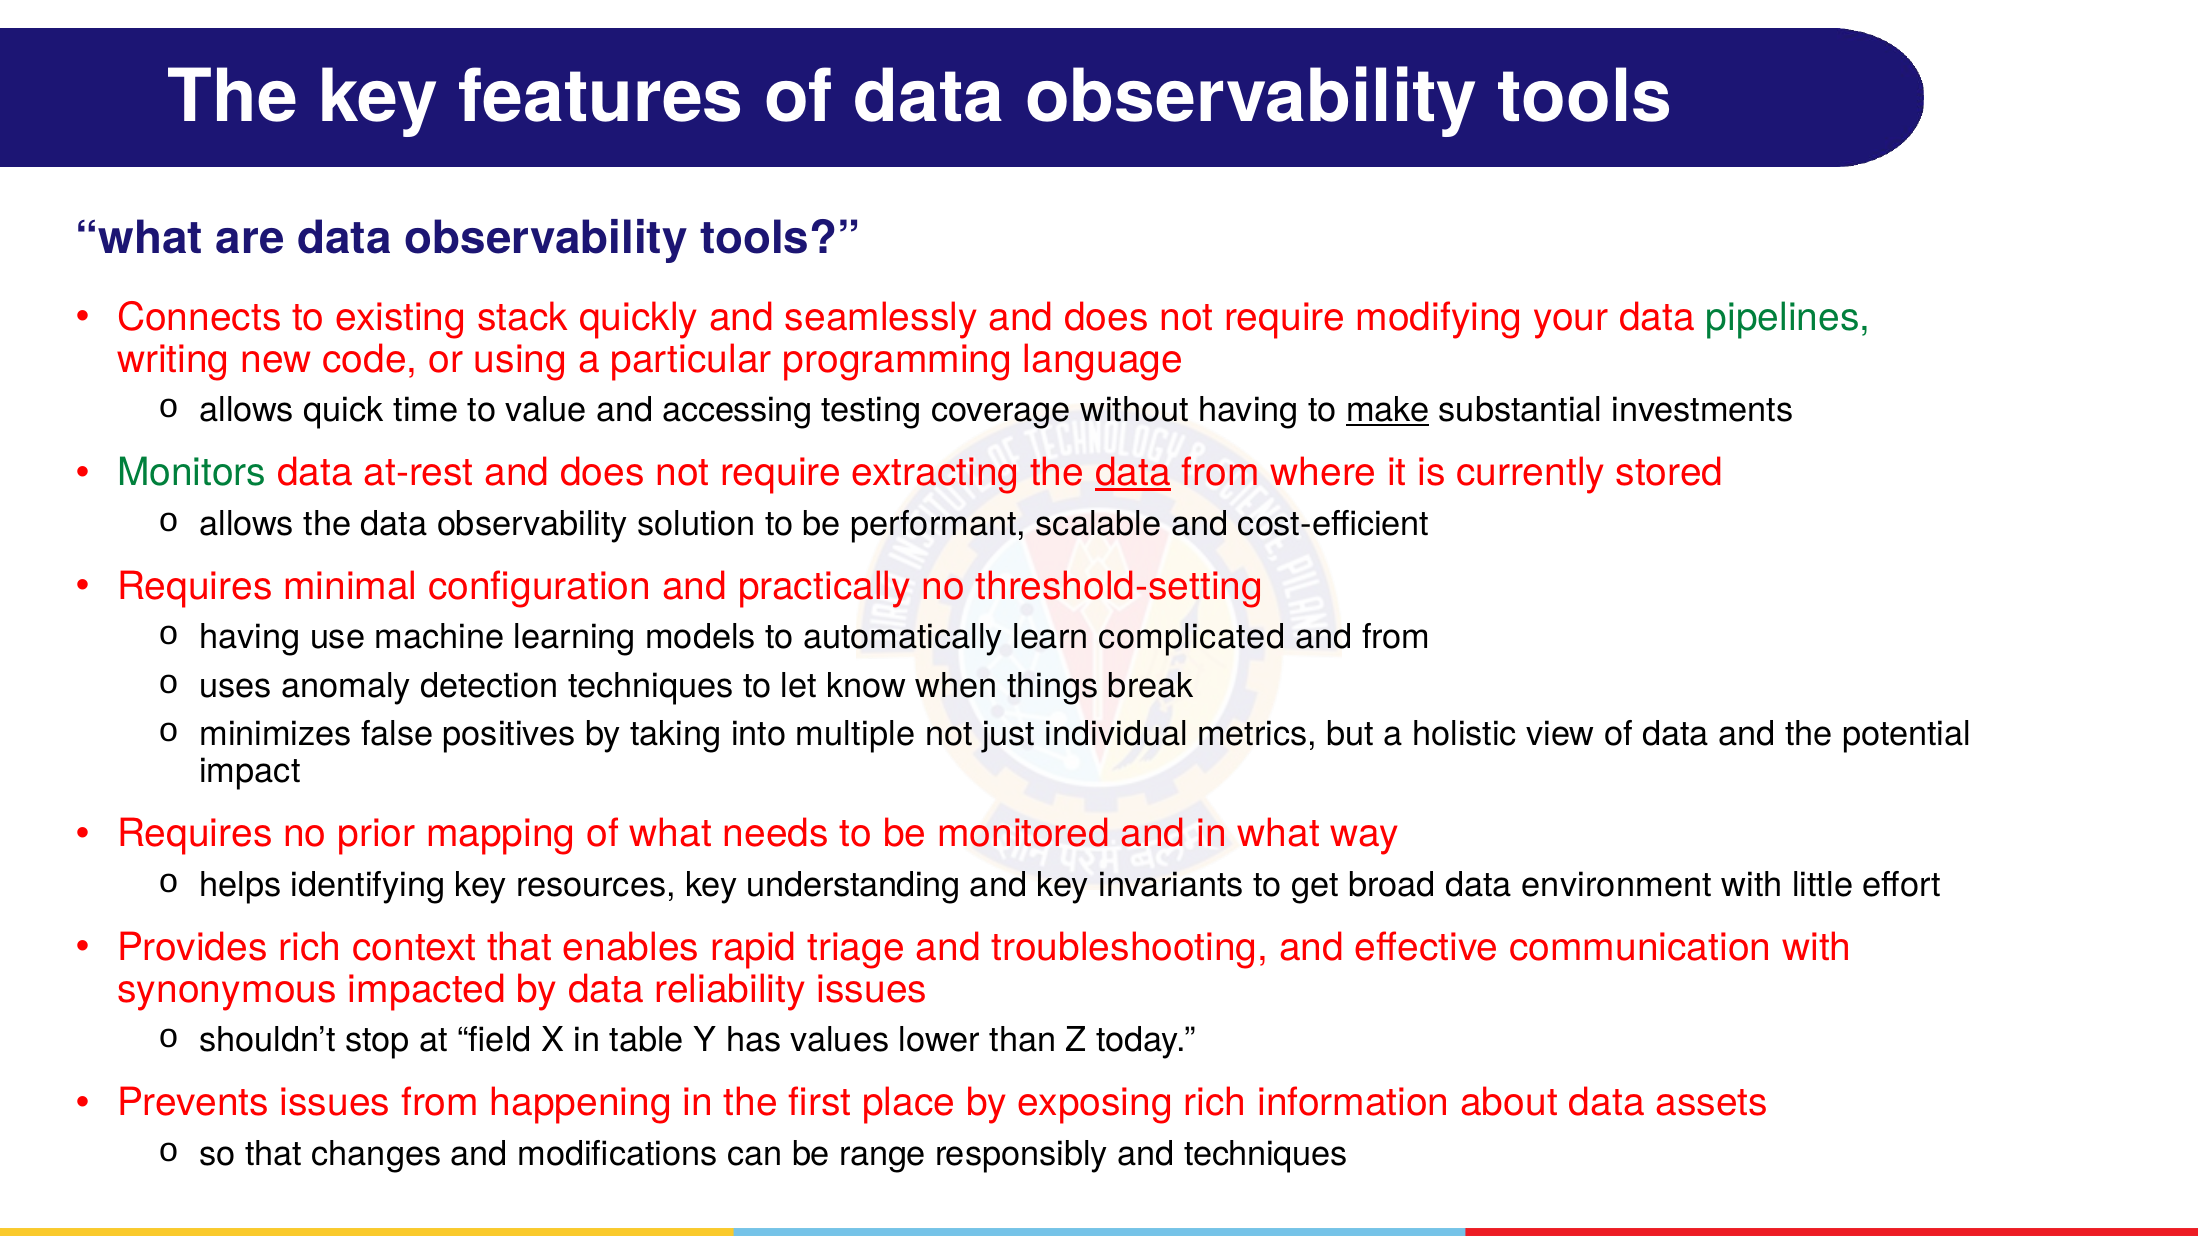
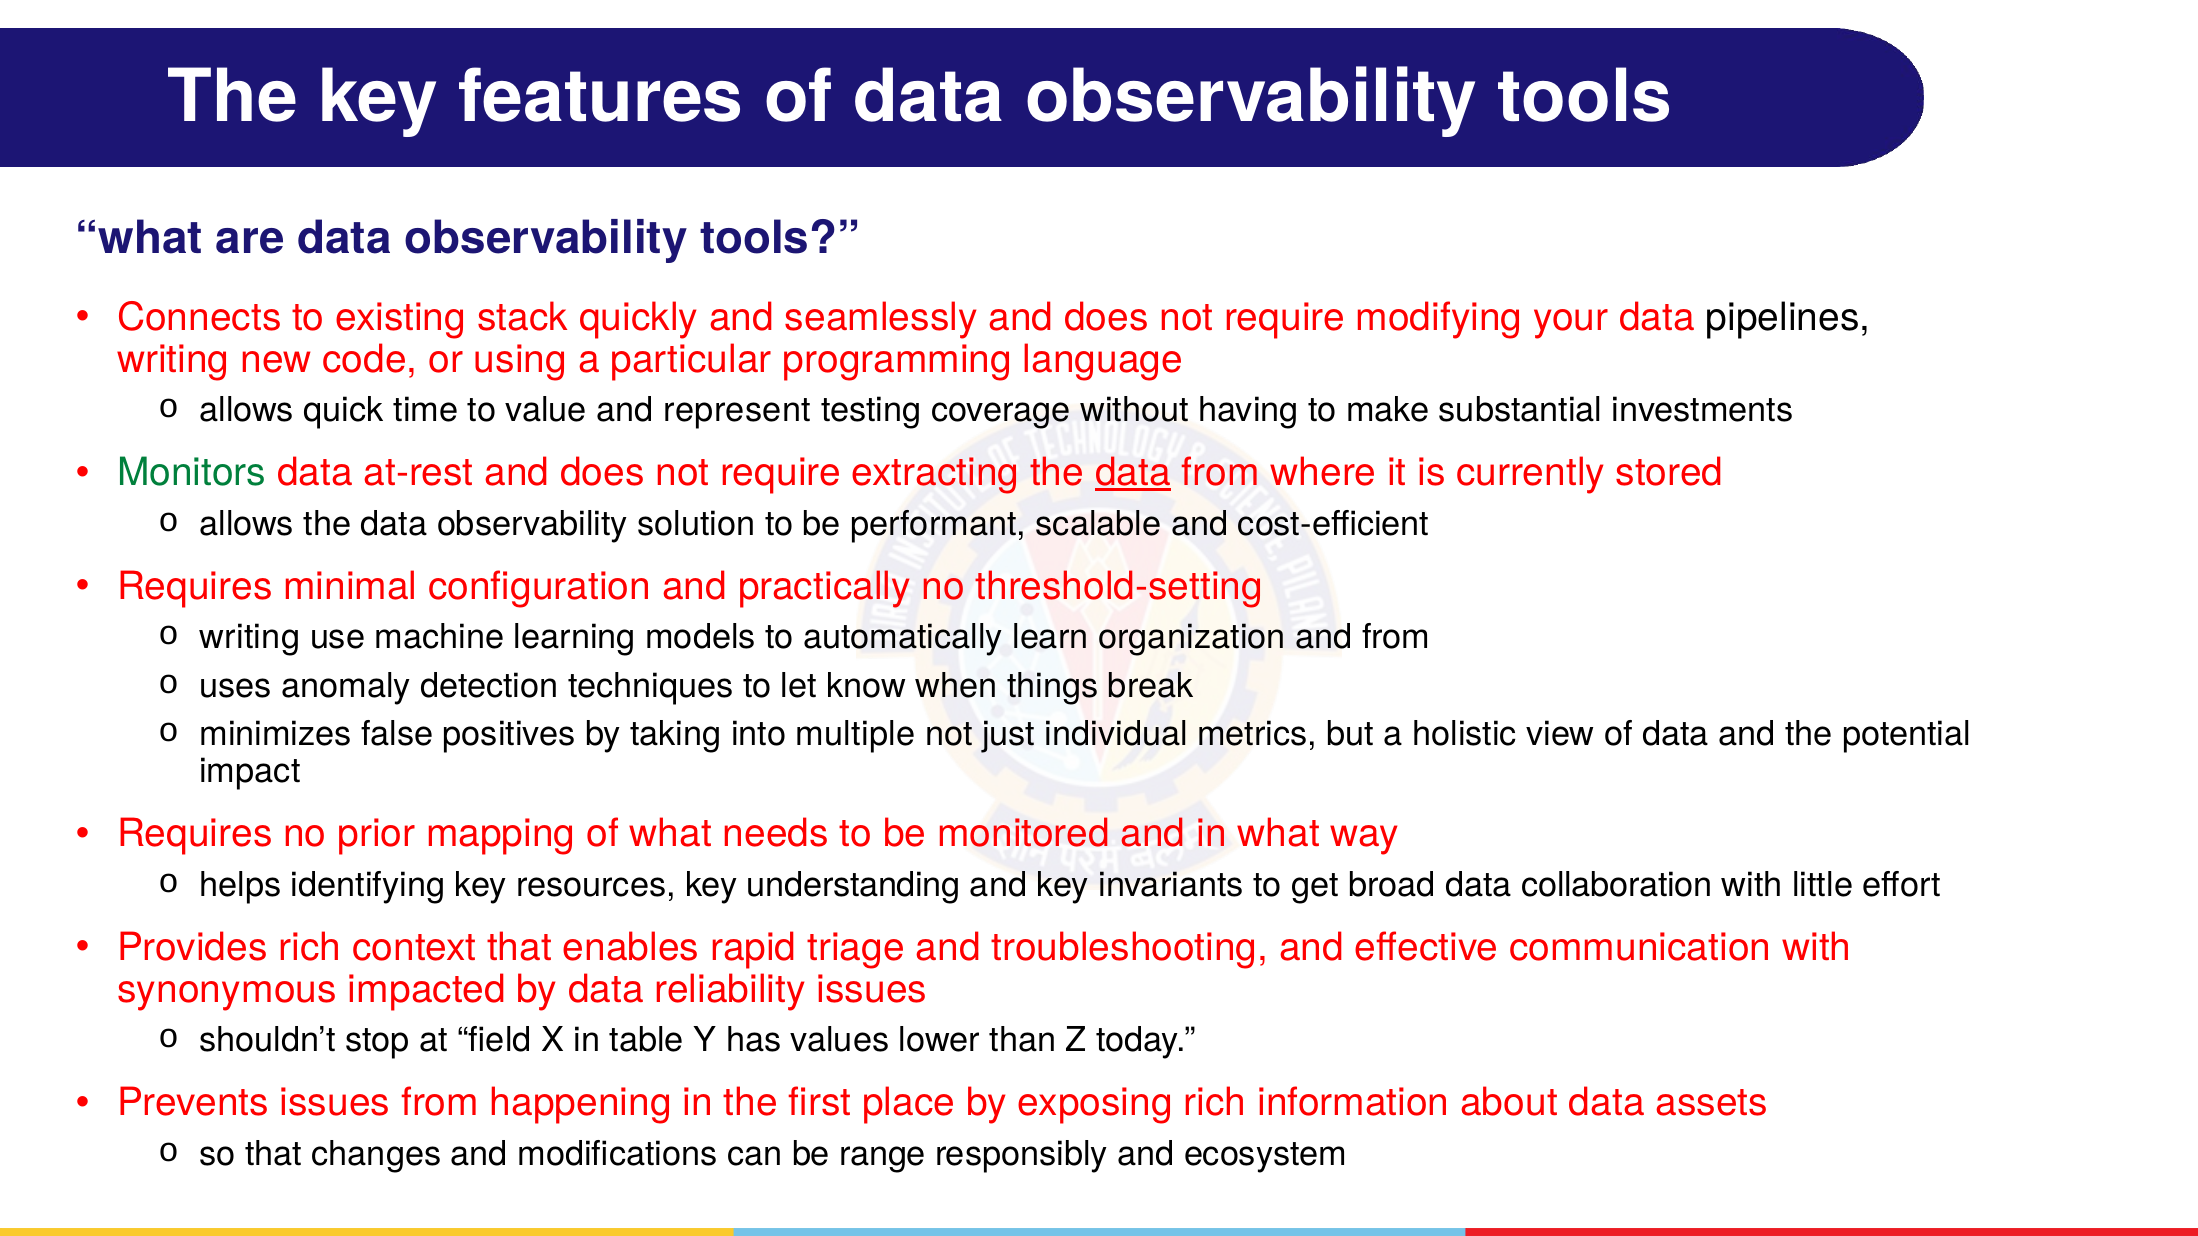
pipelines colour: green -> black (1788, 317)
accessing: accessing -> represent (737, 411)
make underline: present -> none (1388, 411)
having: having -> writing (250, 638)
complicated: complicated -> organization (1192, 638)
environment: environment -> collaboration (1617, 885)
and techniques: techniques -> ecosystem (1266, 1154)
